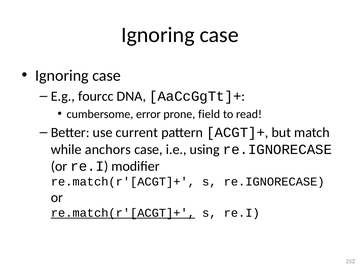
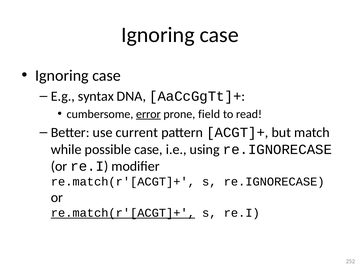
fourcc: fourcc -> syntax (96, 96)
error underline: none -> present (148, 114)
anchors: anchors -> possible (108, 149)
